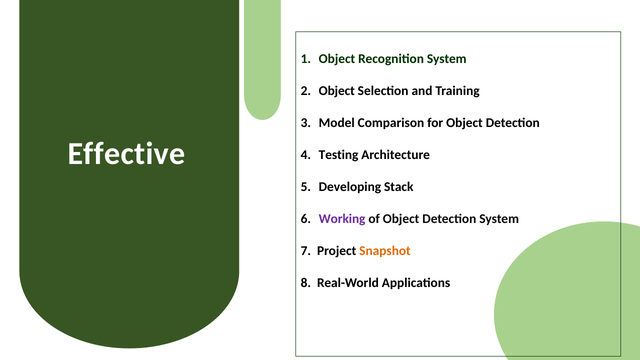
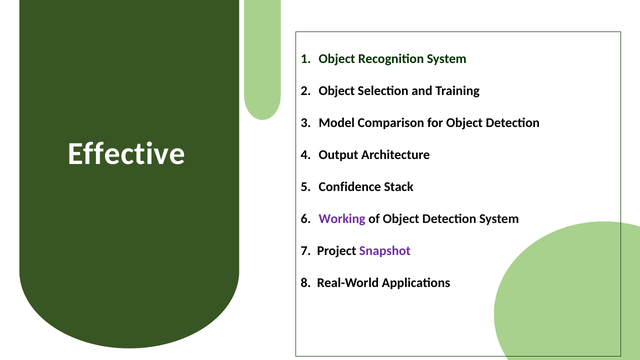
Testing: Testing -> Output (339, 155)
Developing: Developing -> Confidence (350, 187)
Snapshot colour: orange -> purple (385, 251)
